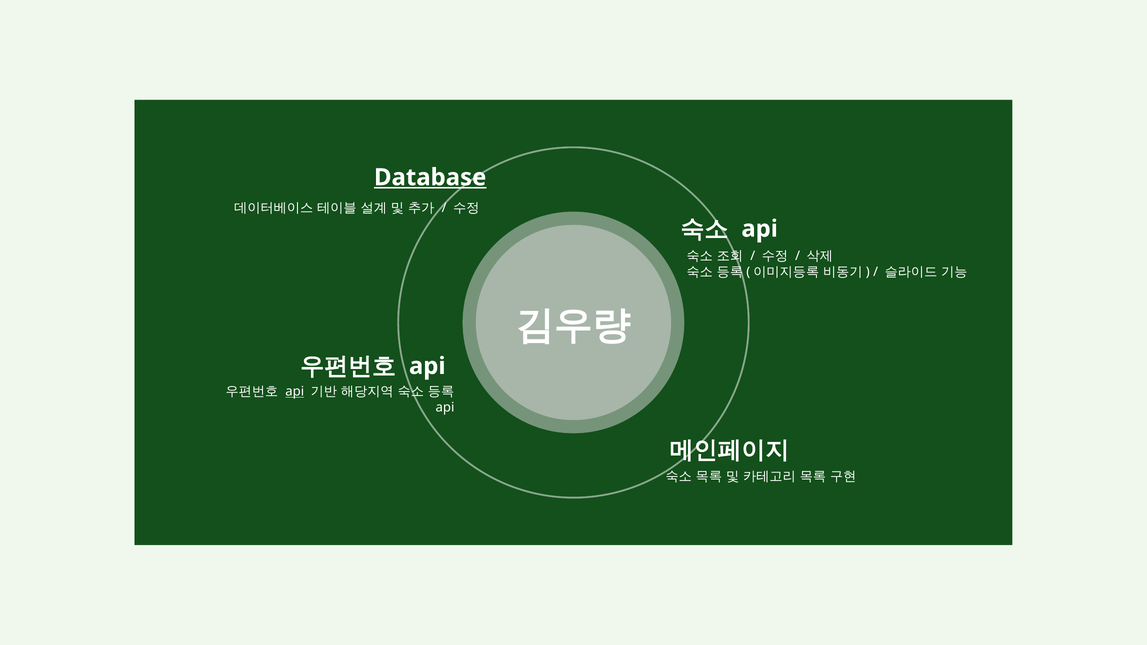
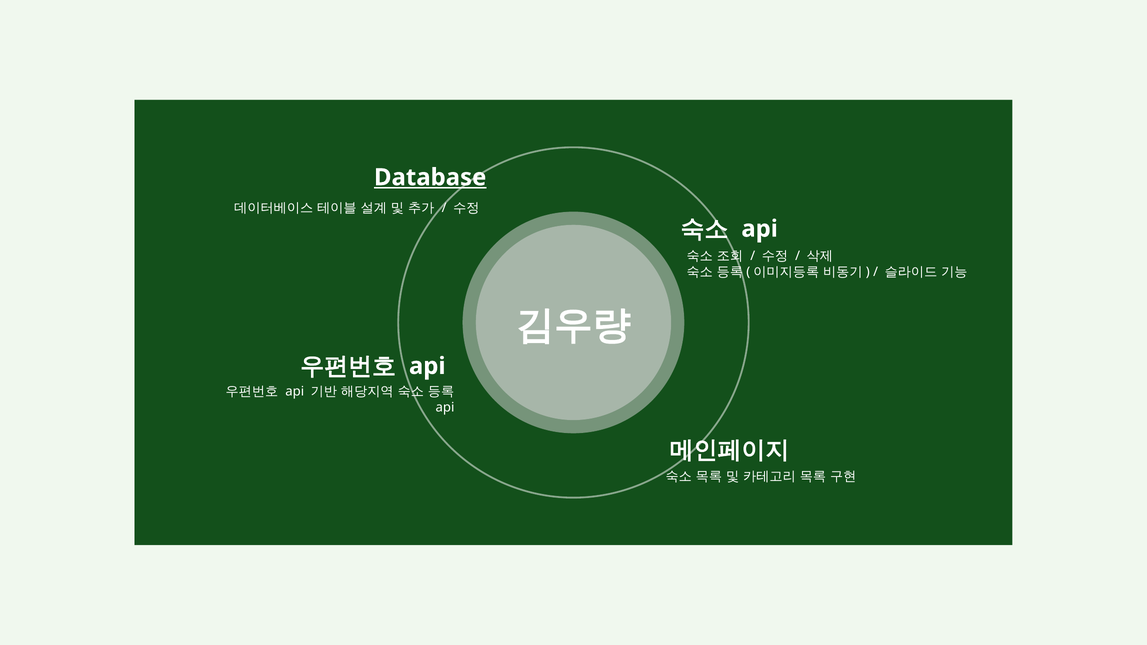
api underline: present -> none (295, 392)
